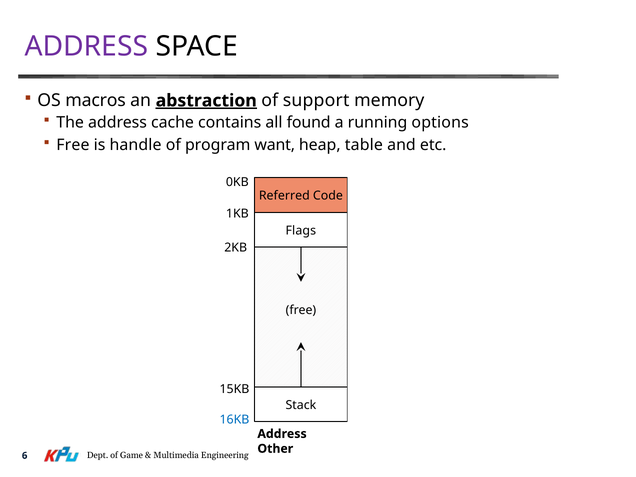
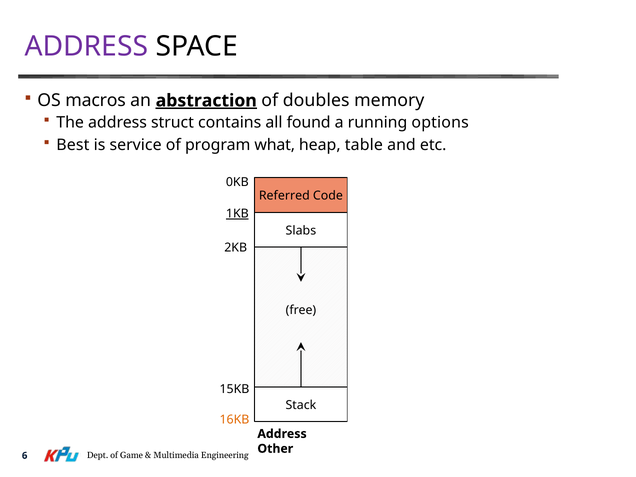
support: support -> doubles (316, 101)
cache: cache -> struct (172, 122)
Free: Free -> Best (73, 145)
handle: handle -> service (136, 145)
want: want -> what (275, 145)
1KB underline: none -> present (237, 214)
Flags: Flags -> Slabs (301, 231)
16KB colour: blue -> orange (234, 420)
